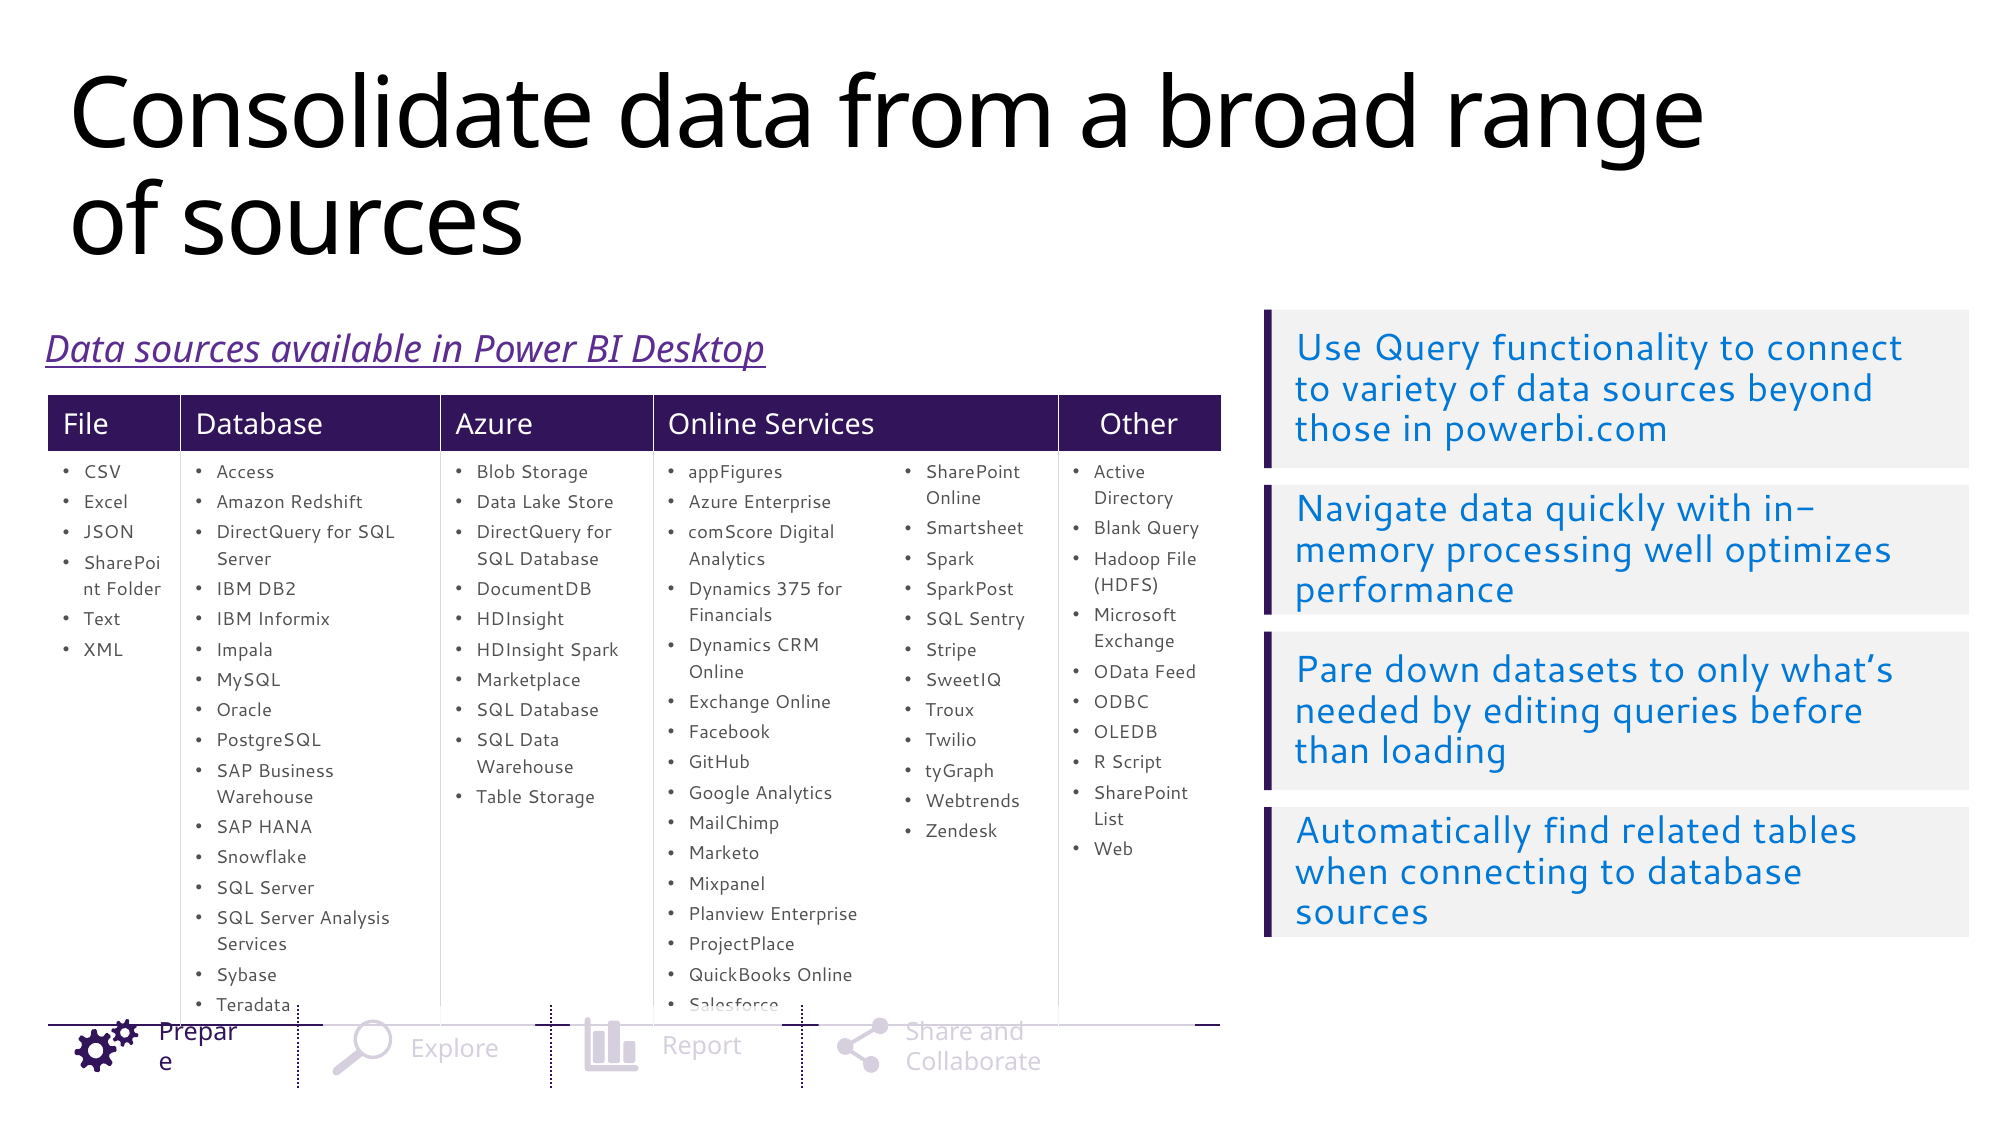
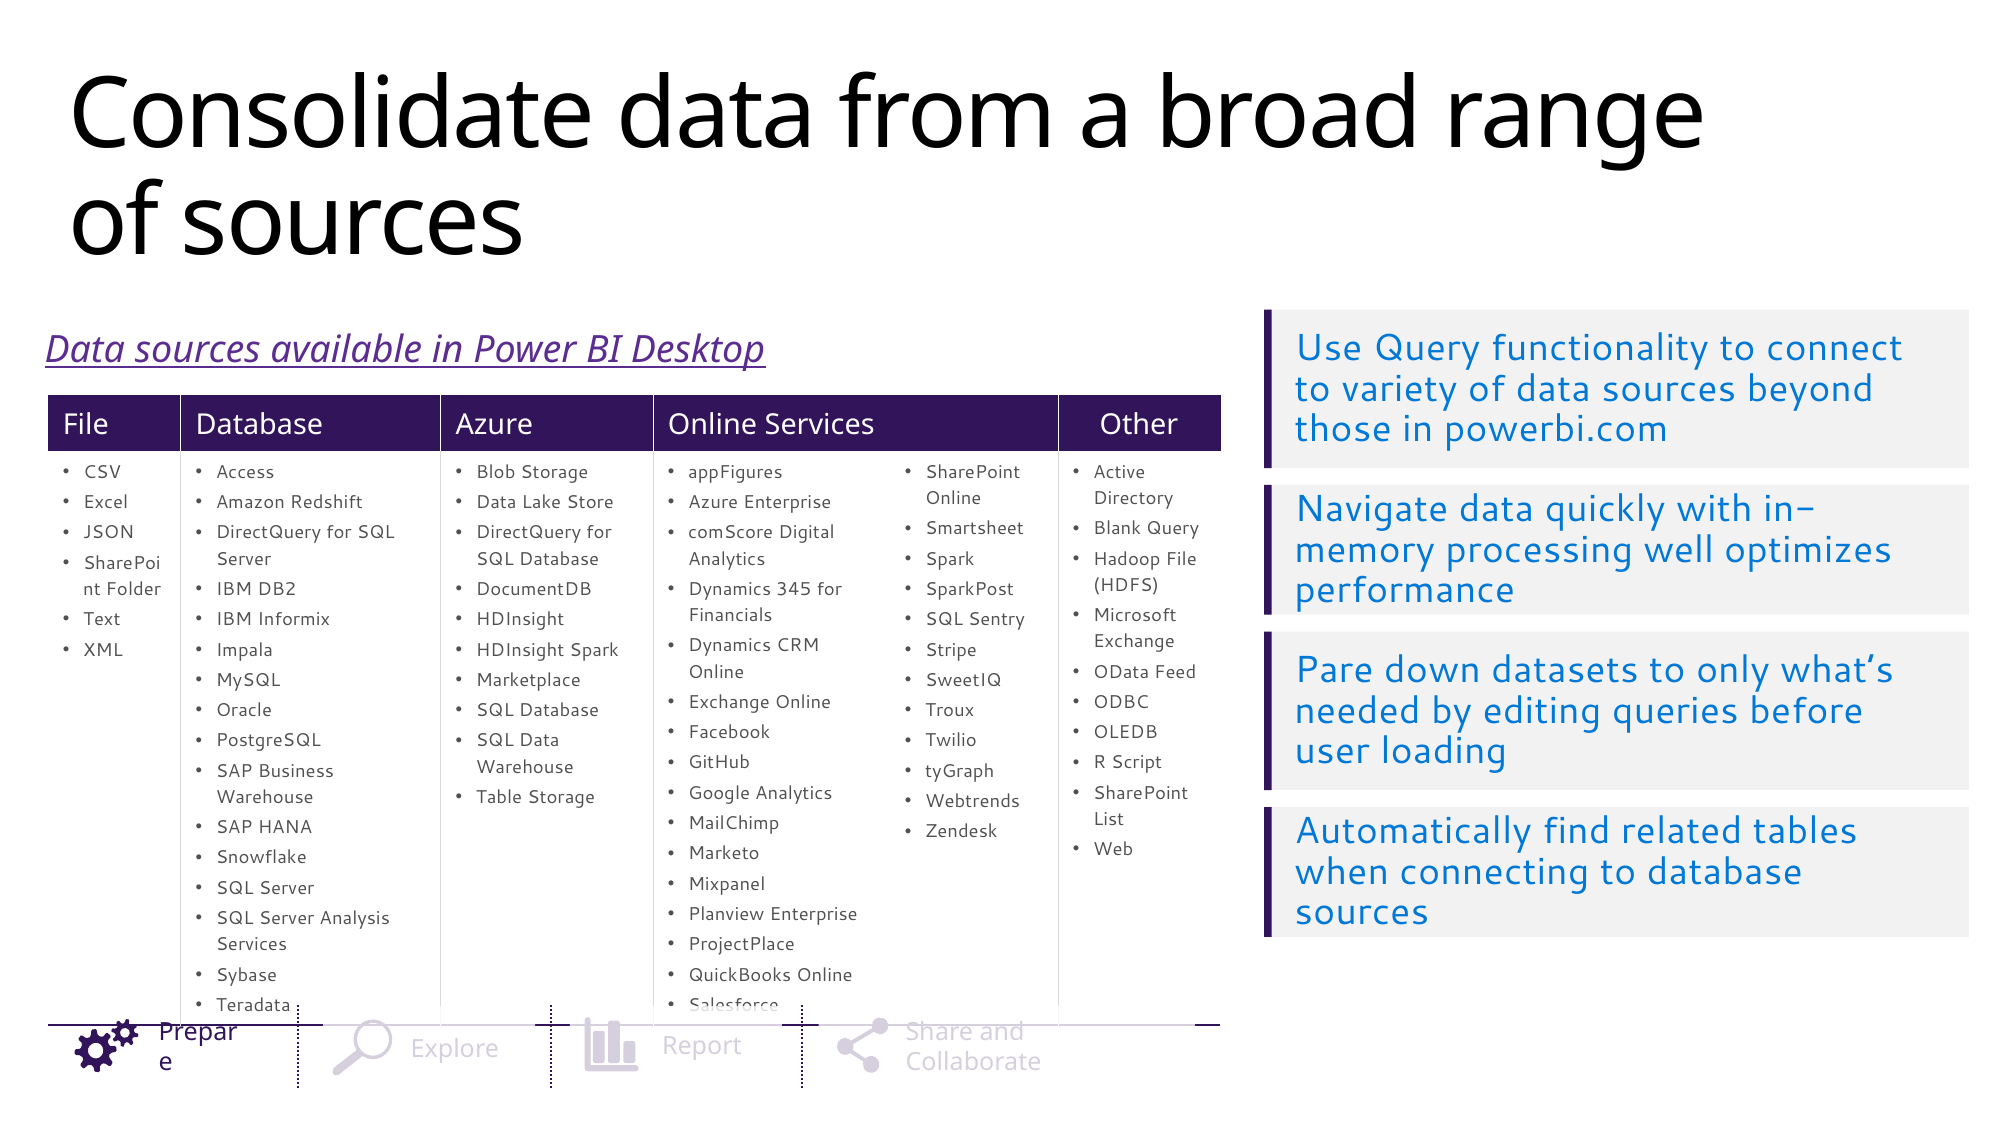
375: 375 -> 345 (794, 589)
than: than -> user (1332, 751)
